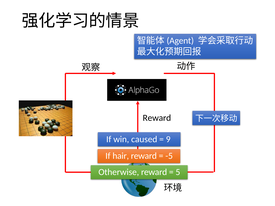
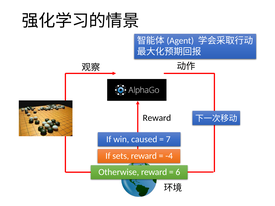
9: 9 -> 7 (168, 139)
hair: hair -> sets (121, 156)
-5: -5 -> -4 (169, 156)
5: 5 -> 6 (178, 172)
